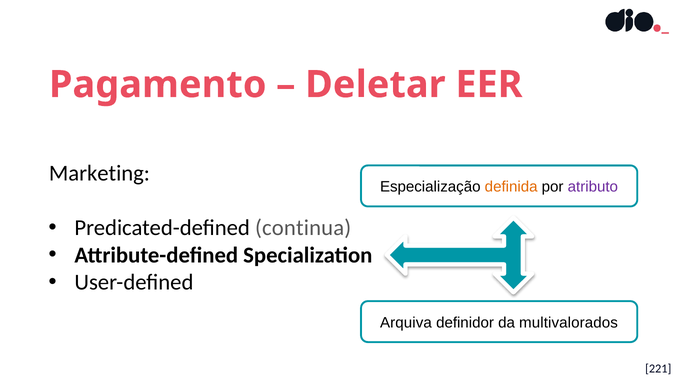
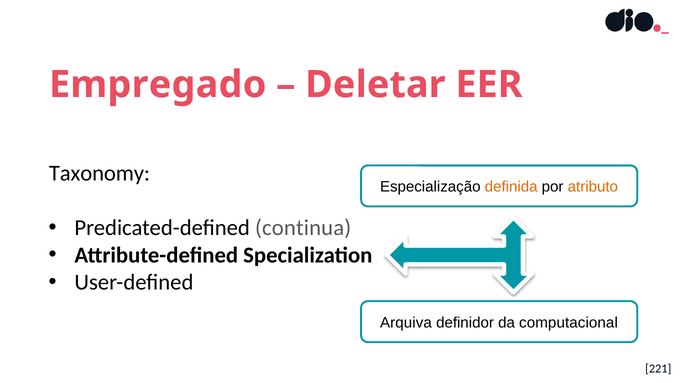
Pagamento: Pagamento -> Empregado (158, 85)
Marketing: Marketing -> Taxonomy (99, 173)
atributo colour: purple -> orange (593, 187)
multivalorados: multivalorados -> computacional (568, 323)
